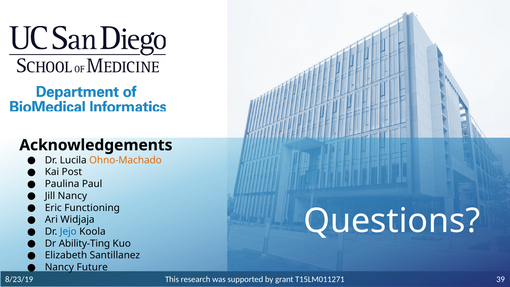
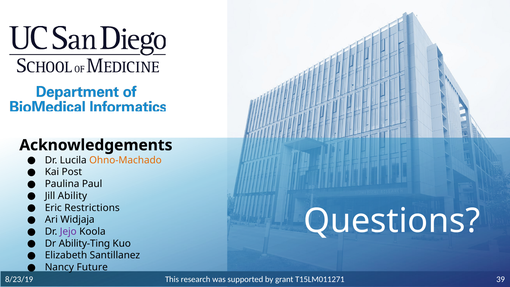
Jill Nancy: Nancy -> Ability (72, 196)
Functioning: Functioning -> Restrictions (92, 208)
Jejo colour: blue -> purple (68, 231)
